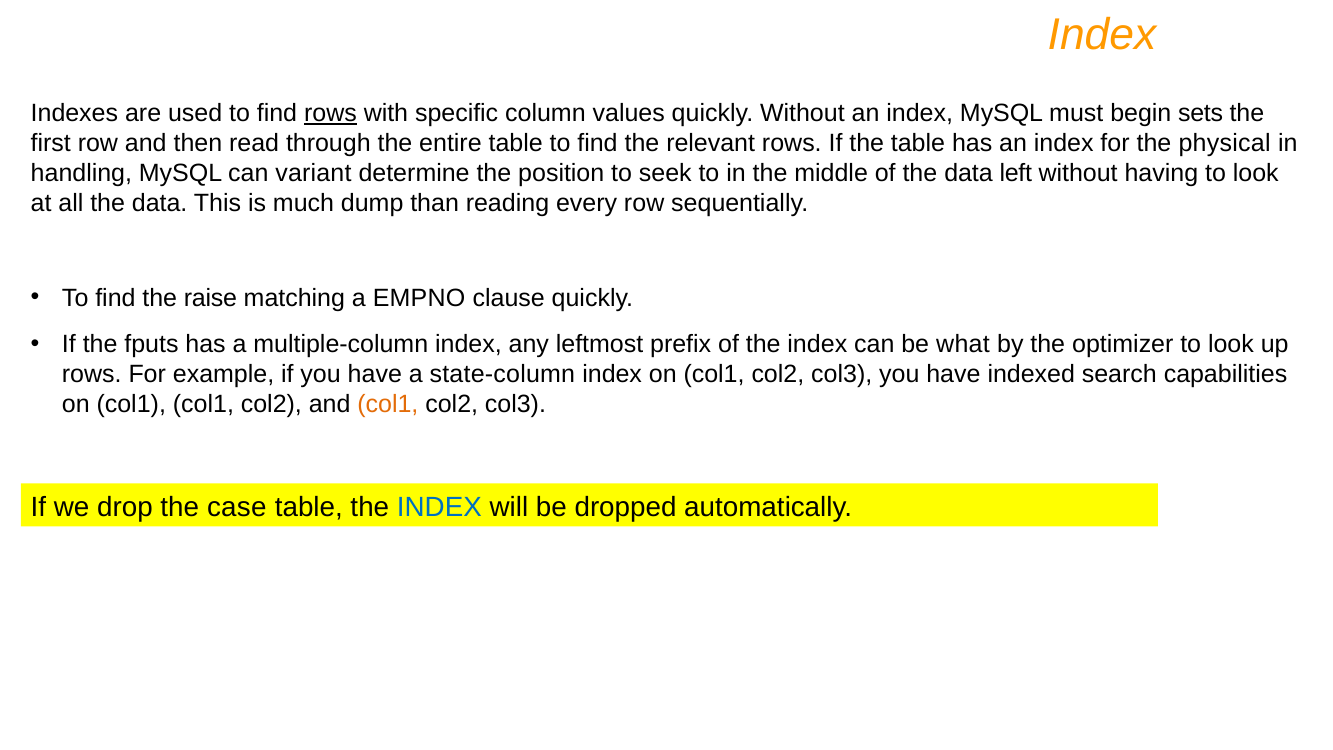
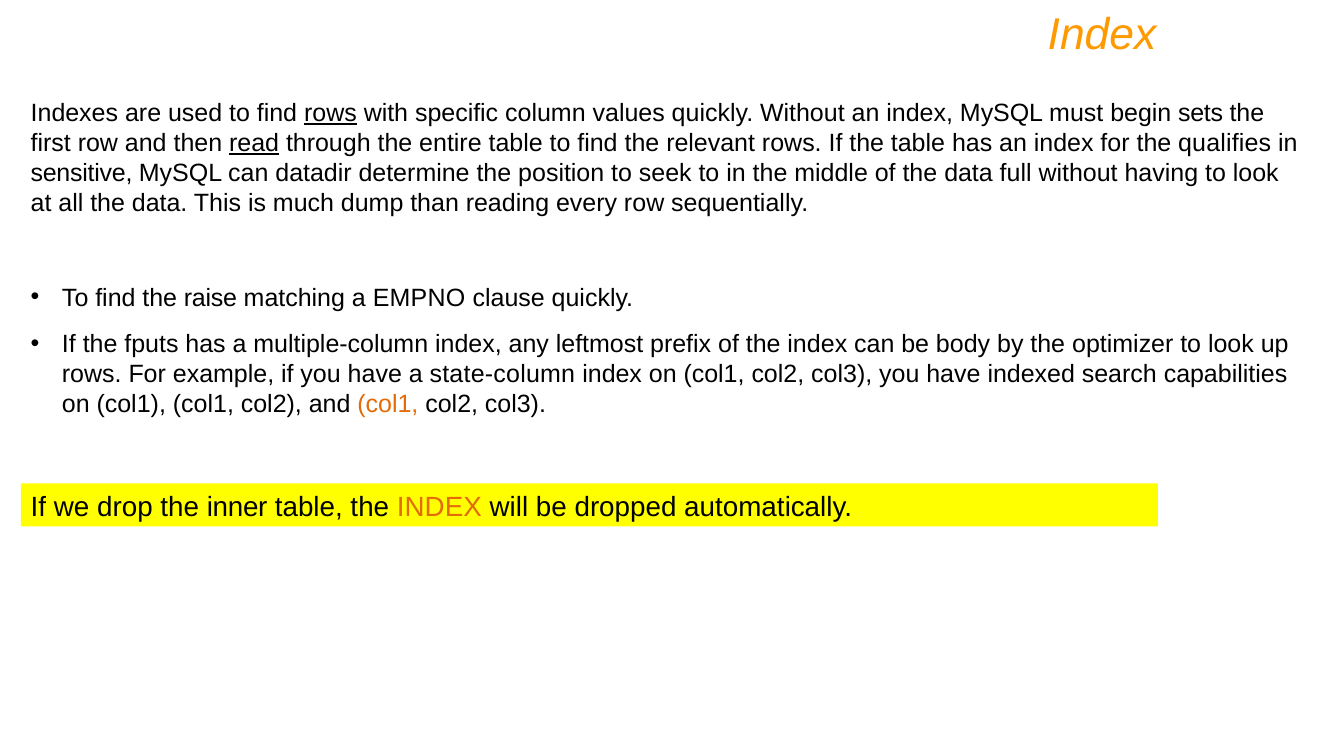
read underline: none -> present (254, 143)
physical: physical -> qualifies (1225, 143)
handling: handling -> sensitive (82, 173)
variant: variant -> datadir (314, 173)
left: left -> full (1016, 173)
what: what -> body (963, 345)
case: case -> inner (237, 507)
INDEX colour: blue -> orange (439, 507)
